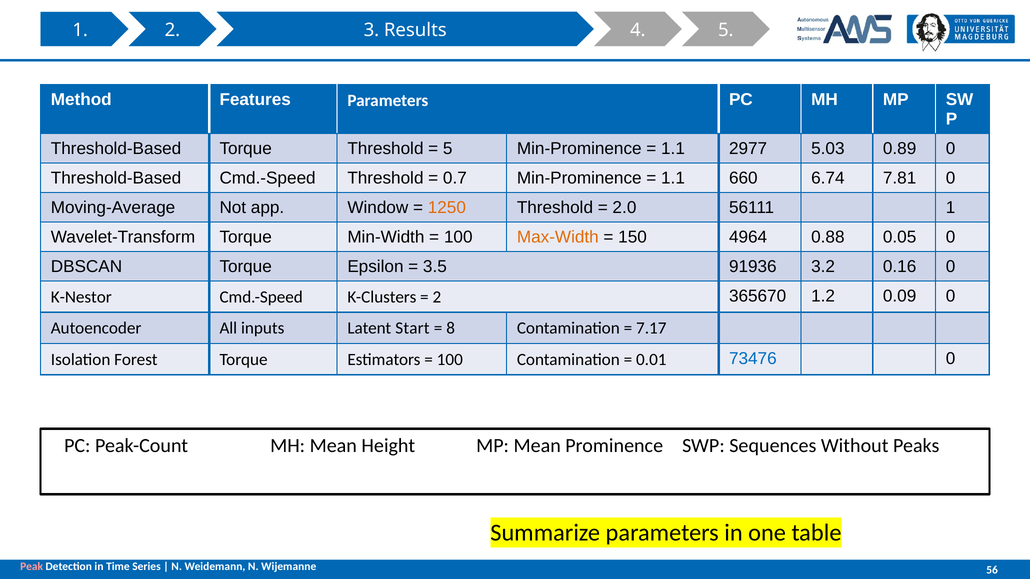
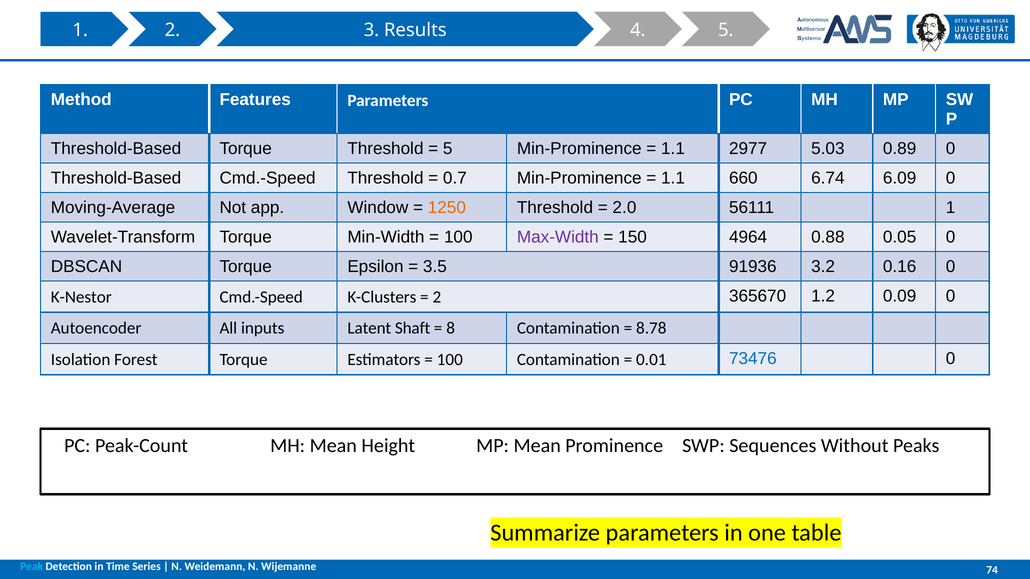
7.81: 7.81 -> 6.09 (900, 178)
Max-Width colour: orange -> purple (558, 237)
Start: Start -> Shaft (413, 328)
7.17: 7.17 -> 8.78 (651, 328)
Peak colour: pink -> light blue (32, 567)
56: 56 -> 74 (992, 570)
